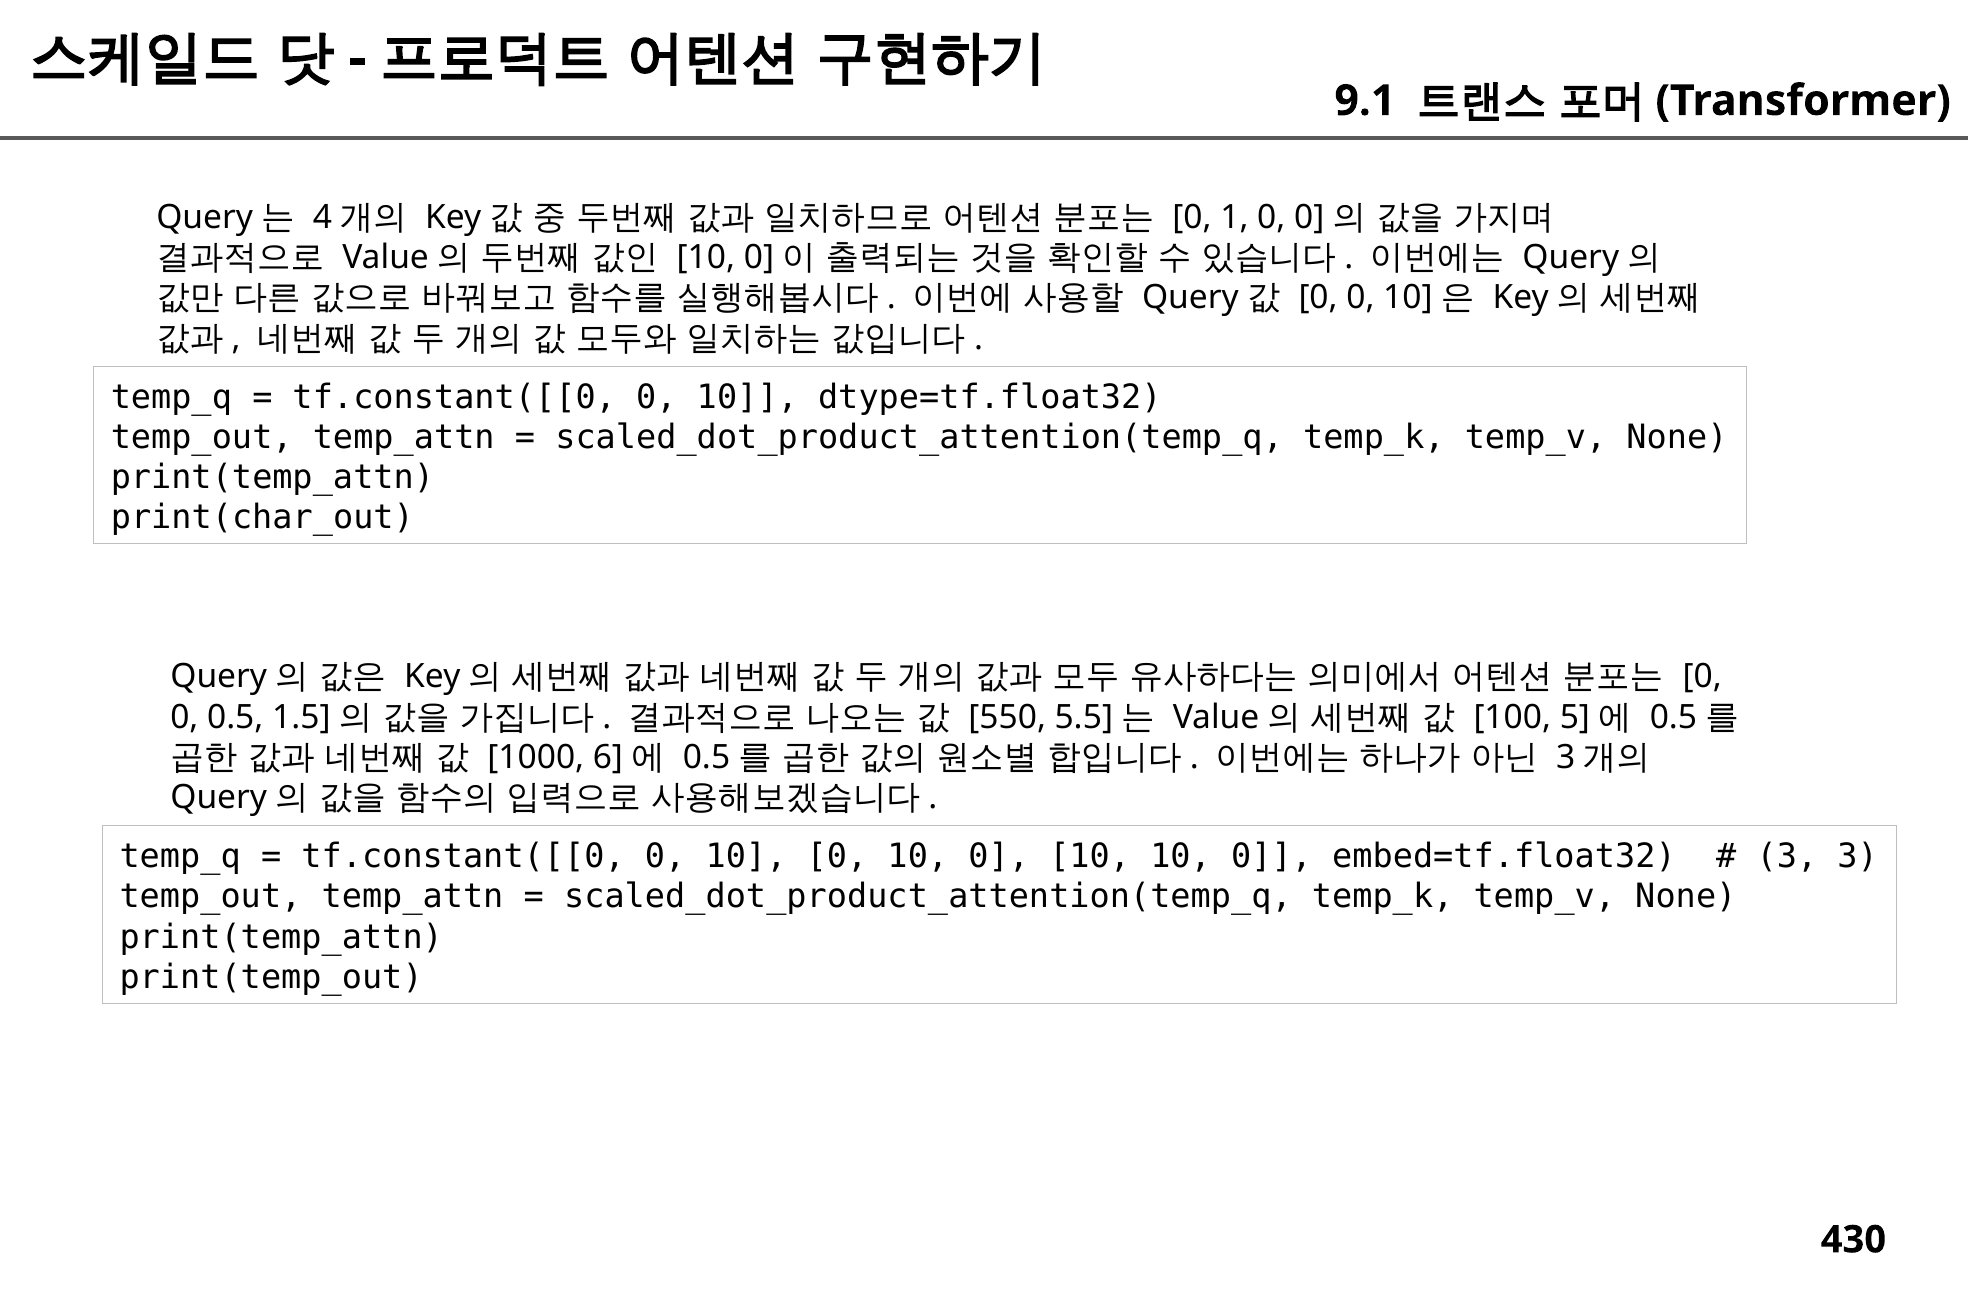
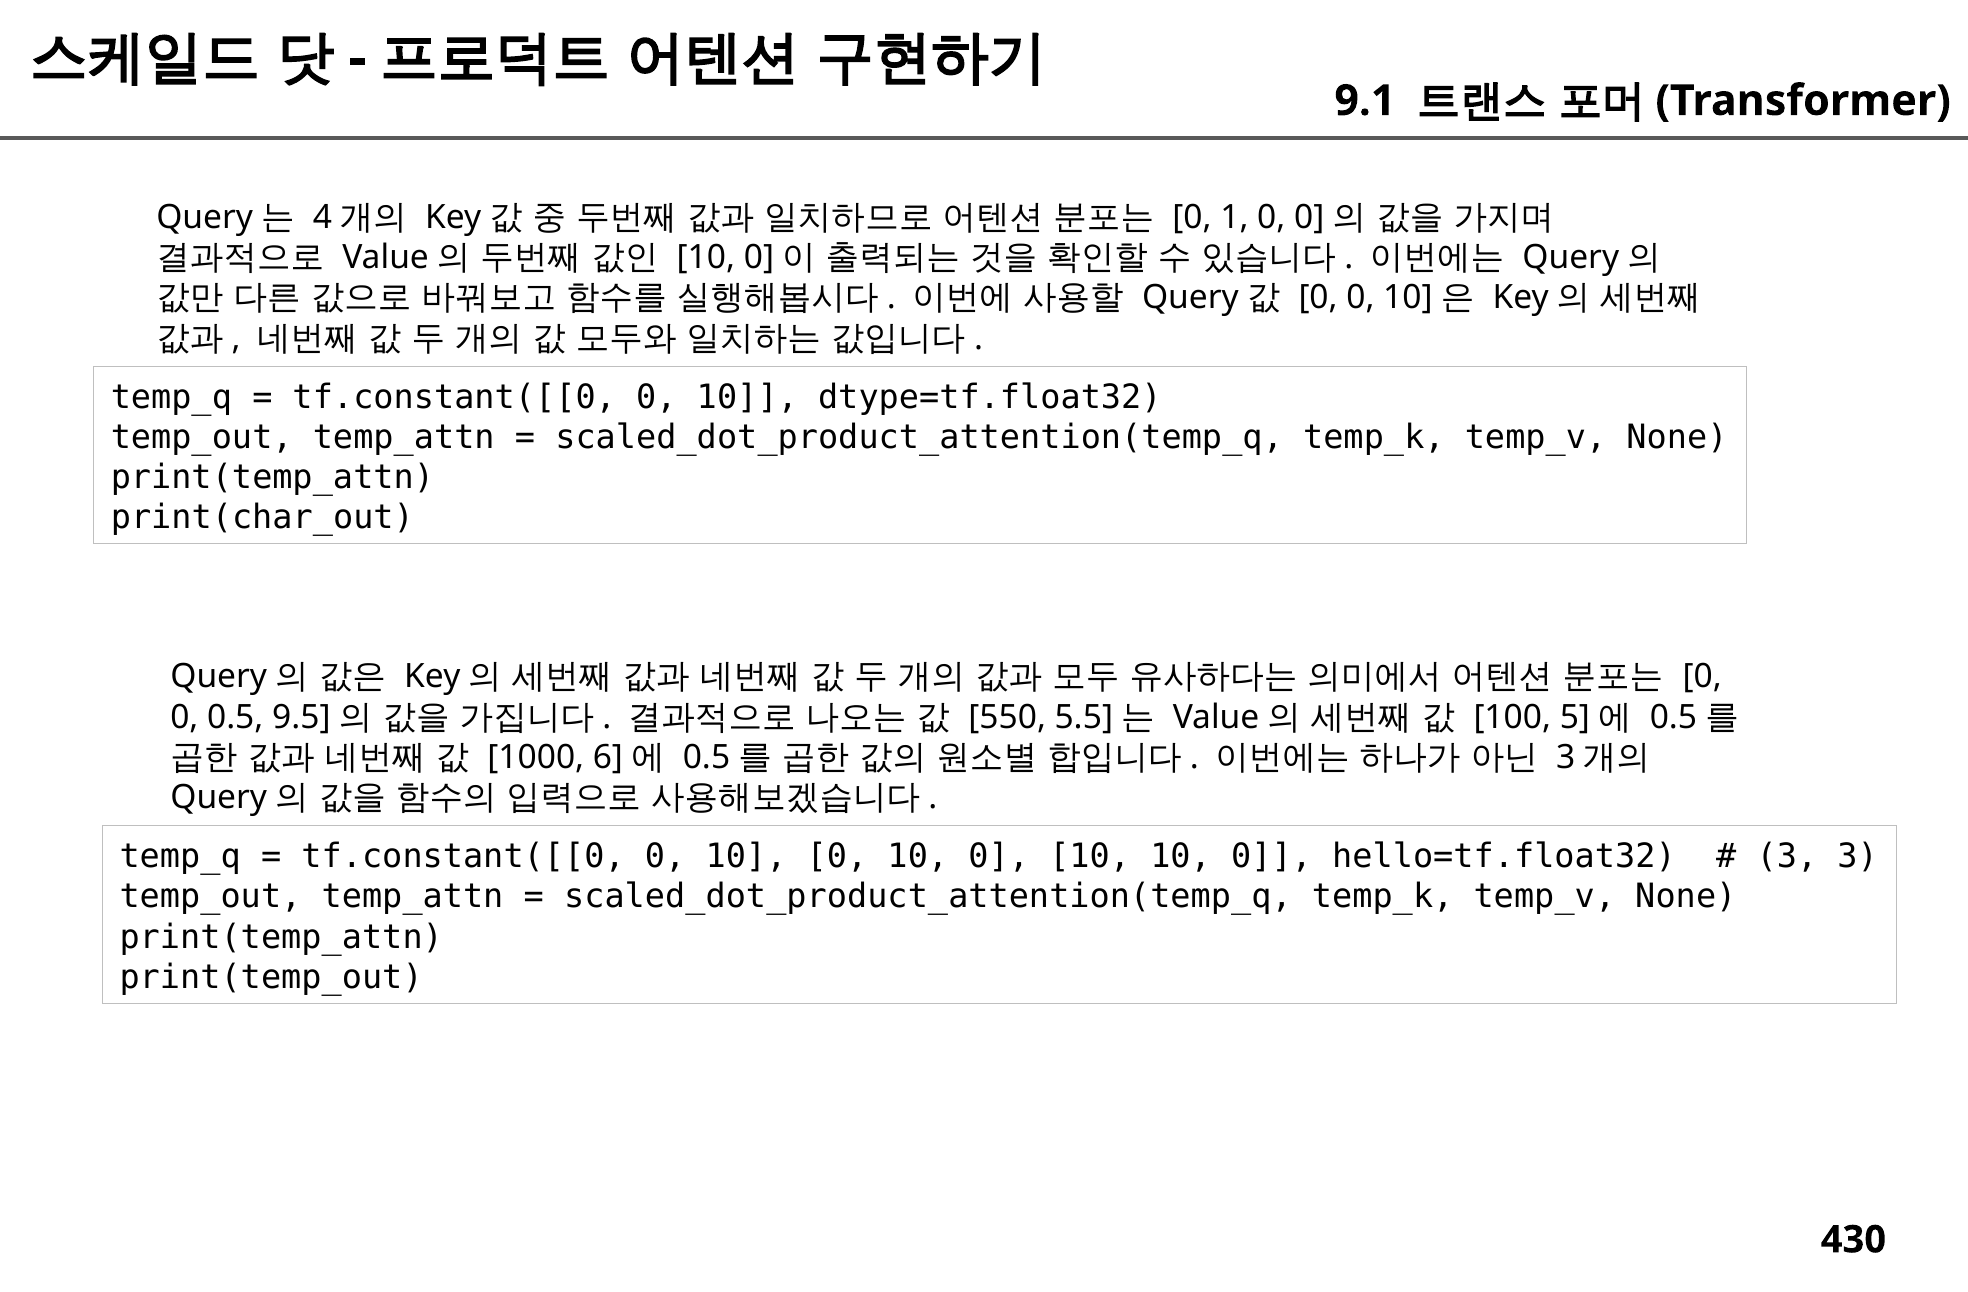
1.5: 1.5 -> 9.5 (301, 717)
embed=tf.float32: embed=tf.float32 -> hello=tf.float32 (1504, 857)
